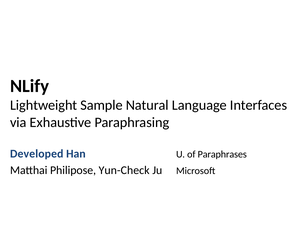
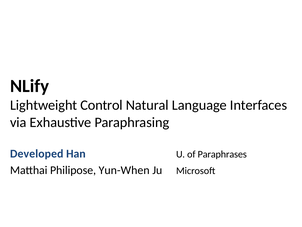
Sample: Sample -> Control (102, 105)
Yun-Check: Yun-Check -> Yun-When (124, 170)
